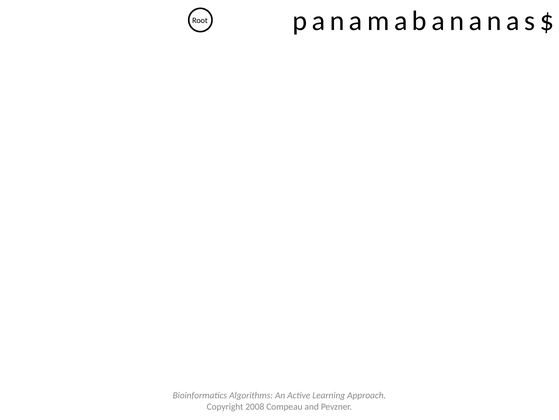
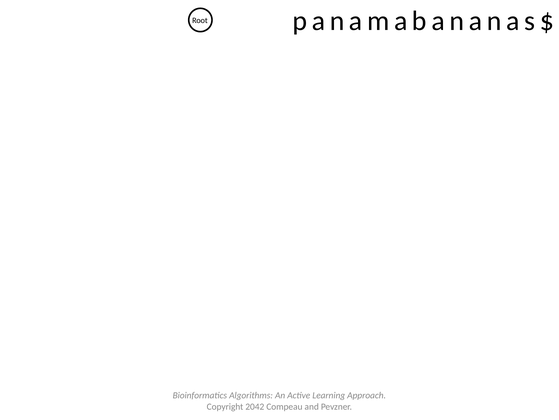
2008: 2008 -> 2042 (255, 406)
